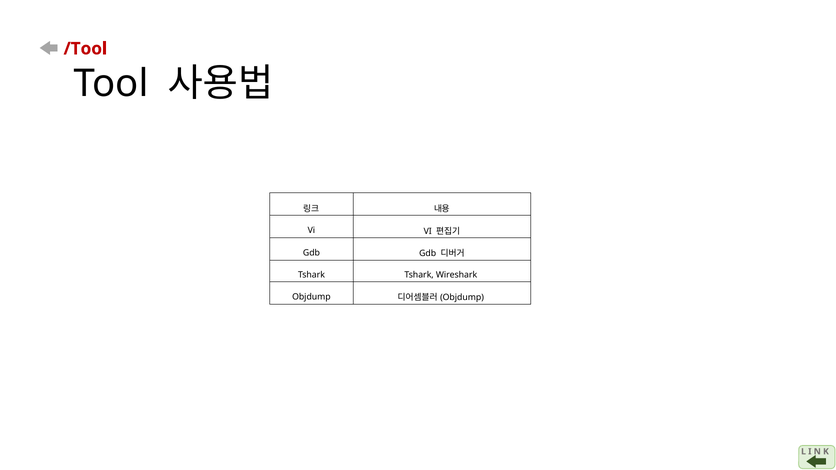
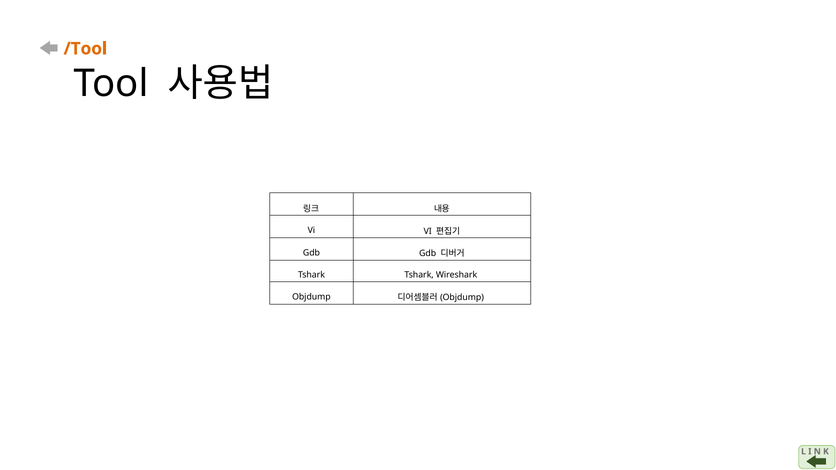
/Tool colour: red -> orange (85, 49)
